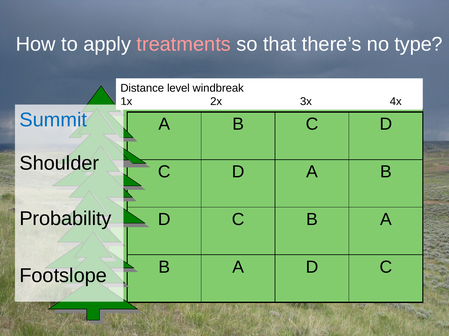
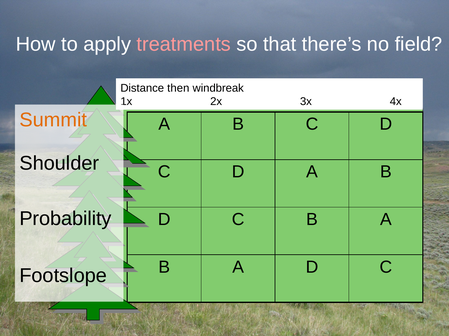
type: type -> field (419, 44)
level: level -> then (178, 88)
Summit colour: blue -> orange (53, 120)
